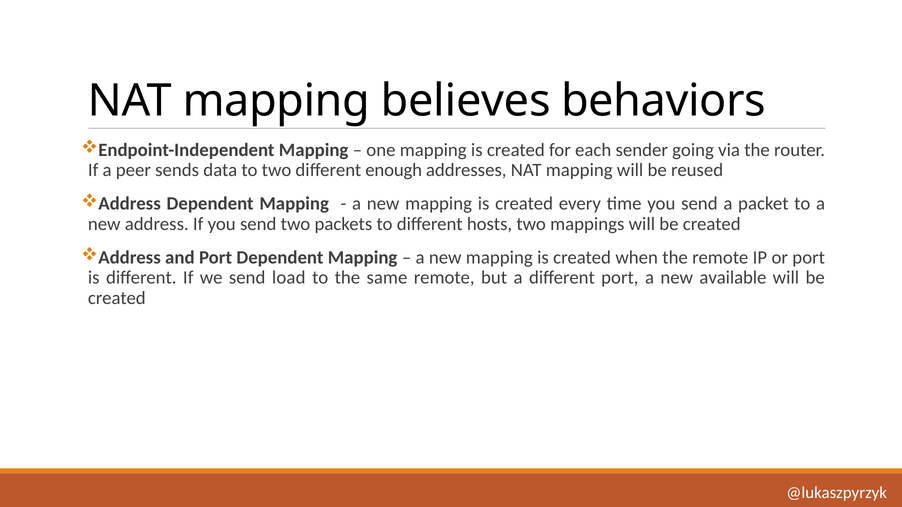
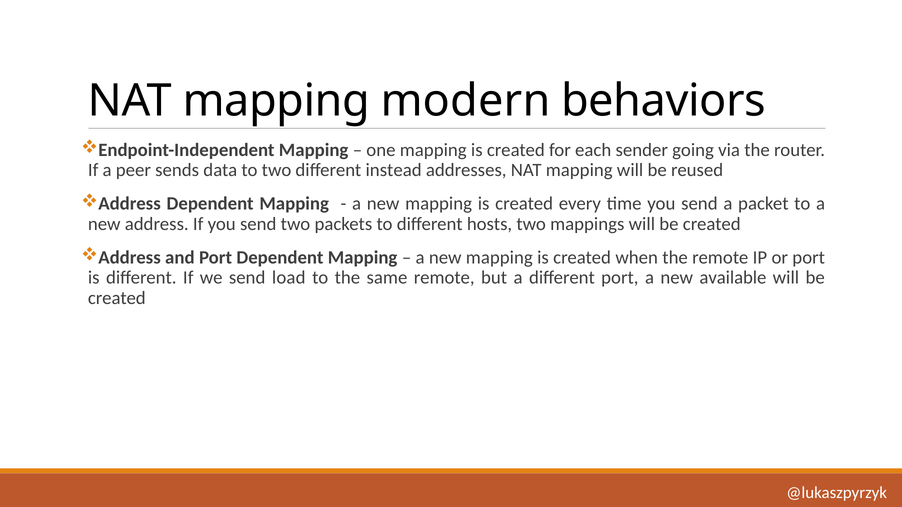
believes: believes -> modern (466, 101)
enough: enough -> instead (394, 170)
